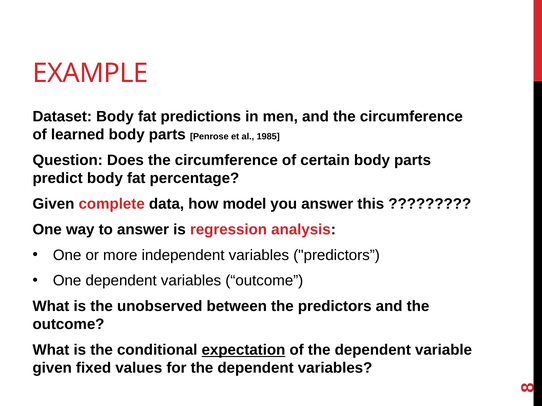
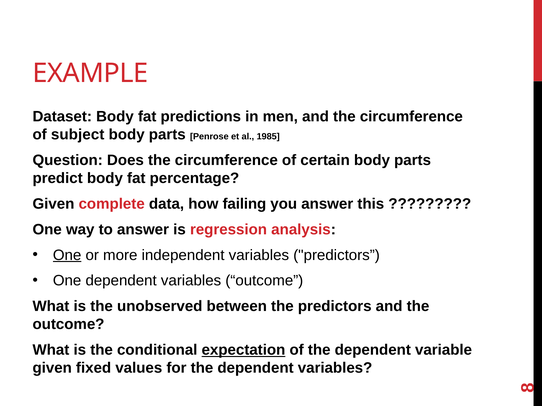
learned: learned -> subject (78, 135)
model: model -> failing (244, 204)
One underline: none -> present (67, 255)
